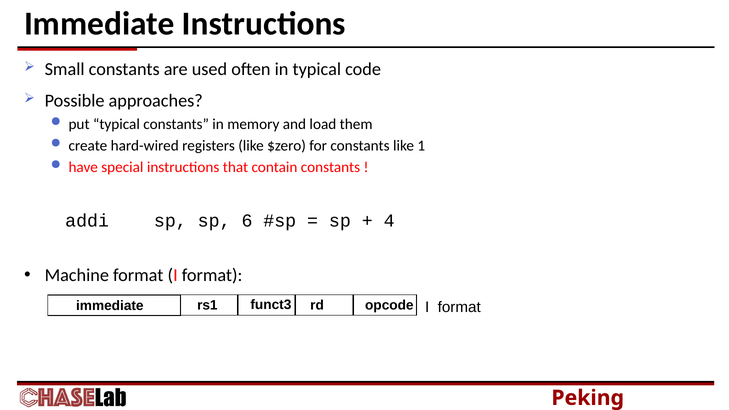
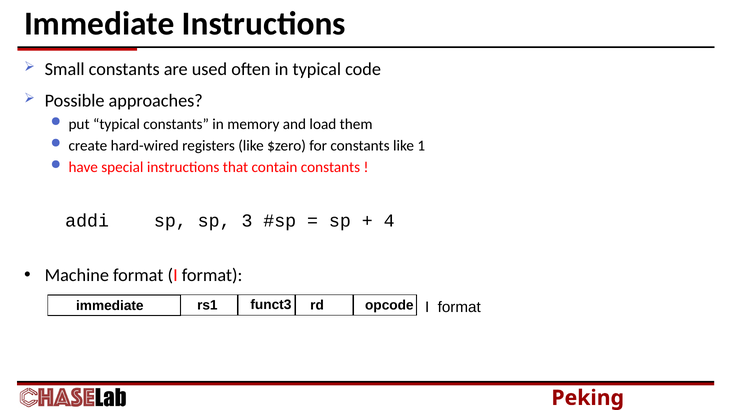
6: 6 -> 3 (247, 221)
